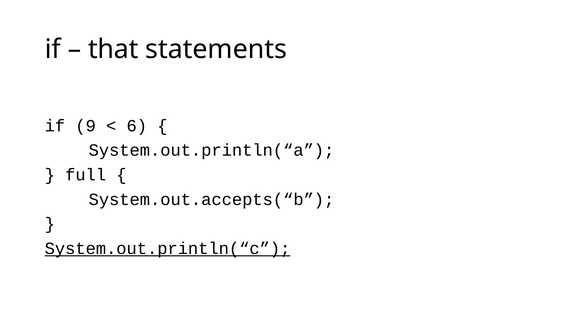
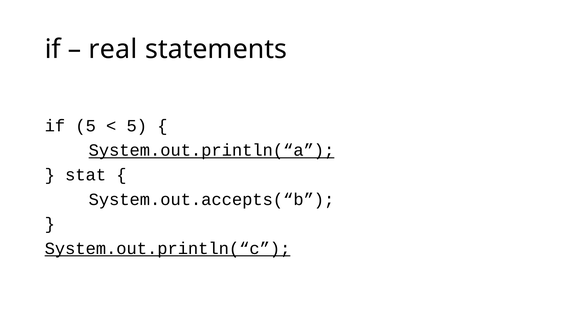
that: that -> real (113, 49)
if 9: 9 -> 5 (86, 126)
6: 6 -> 5 (137, 126)
System.out.println(“a underline: none -> present (211, 150)
full: full -> stat (86, 175)
